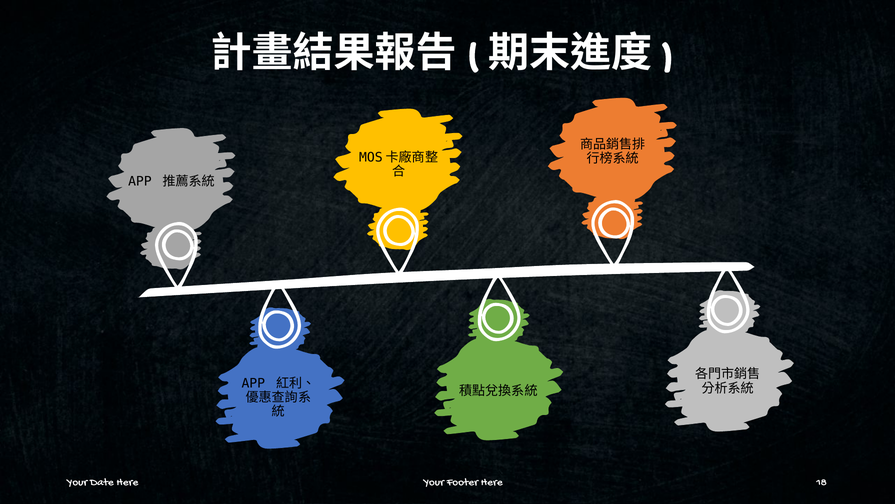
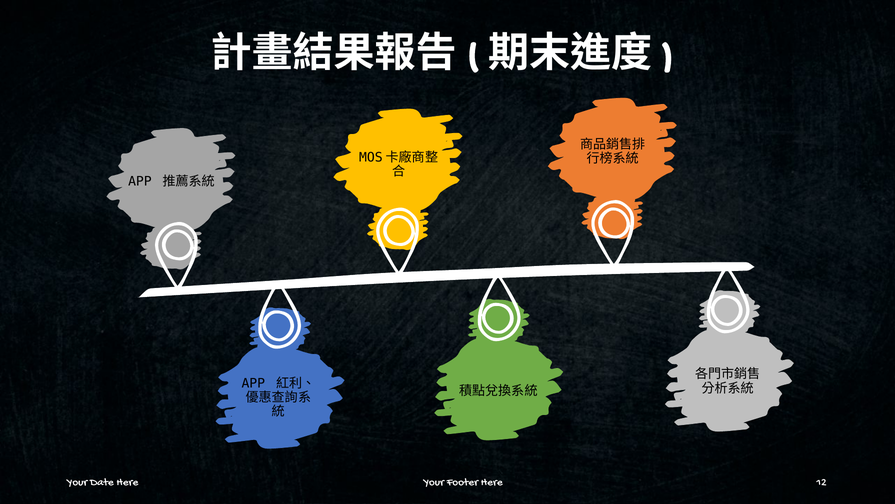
18: 18 -> 12 (822, 481)
